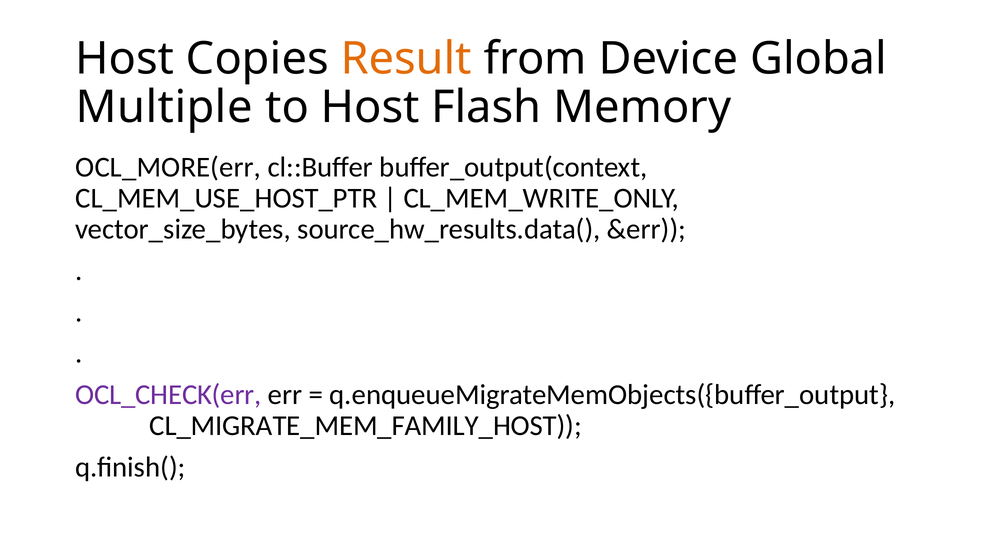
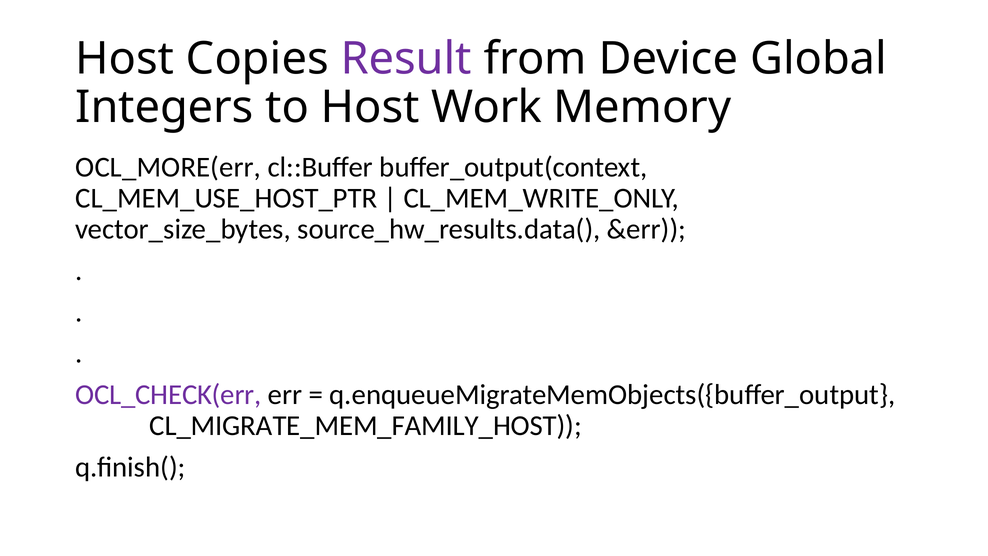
Result colour: orange -> purple (406, 59)
Multiple: Multiple -> Integers (164, 107)
Flash: Flash -> Work (487, 107)
